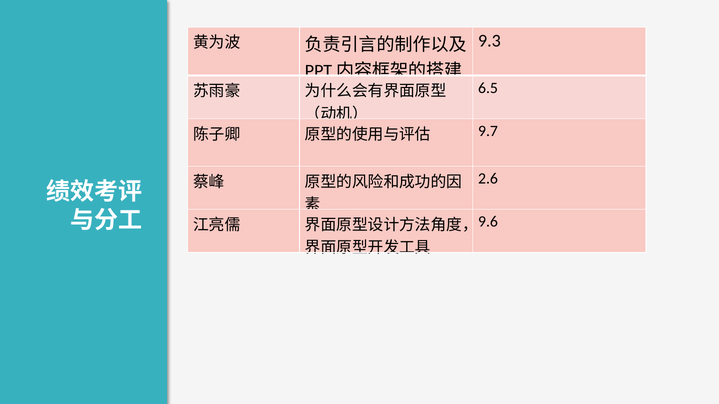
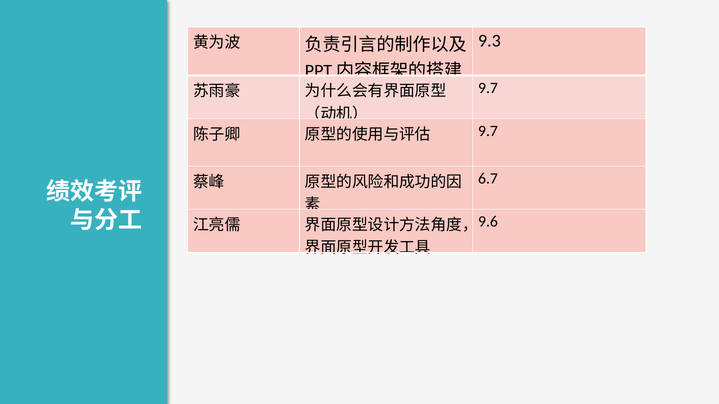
6.5: 6.5 -> 9.7 (488, 88)
2.6: 2.6 -> 6.7 (488, 179)
